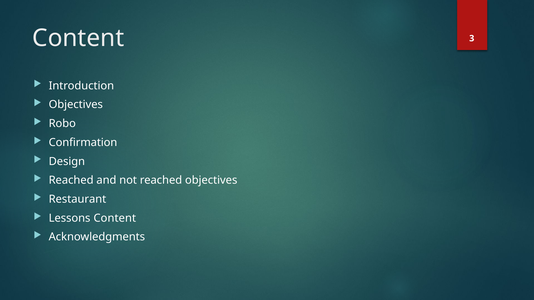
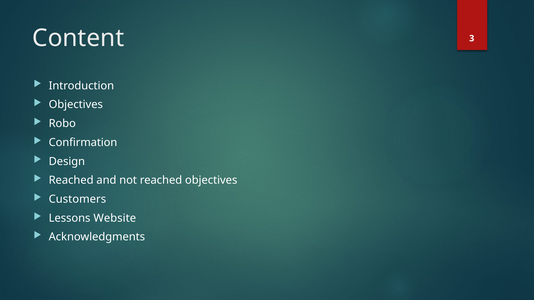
Restaurant: Restaurant -> Customers (77, 199)
Lessons Content: Content -> Website (115, 218)
